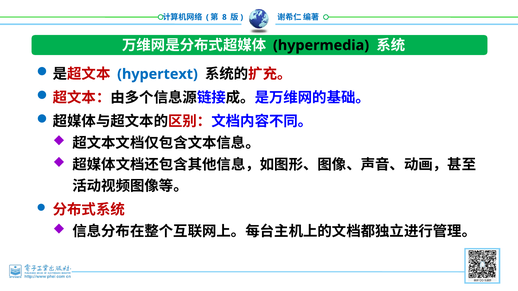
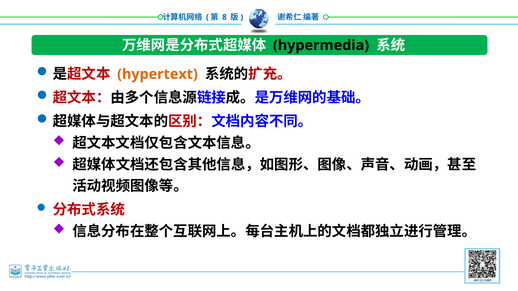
hypertext colour: blue -> orange (157, 74)
